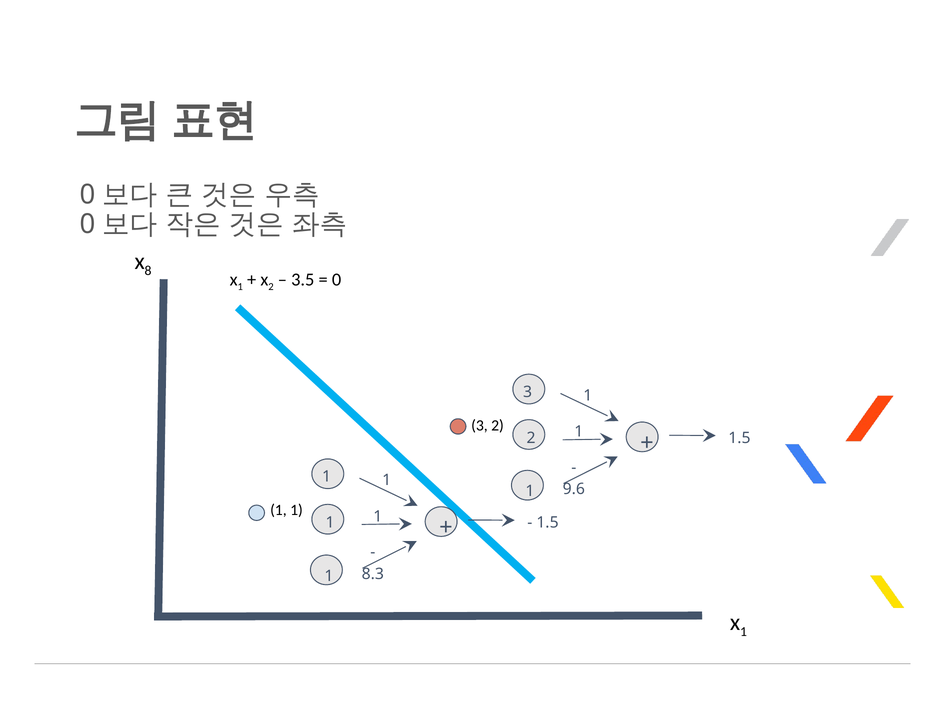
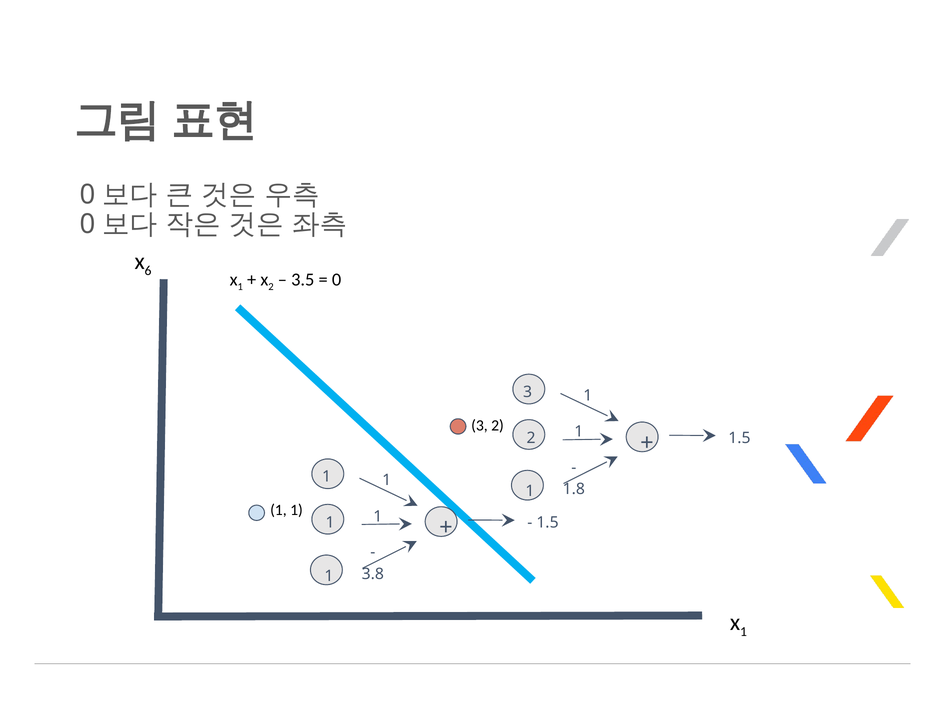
8: 8 -> 6 (148, 270)
9.6: 9.6 -> 1.8 (574, 489)
8.3: 8.3 -> 3.8 (373, 574)
